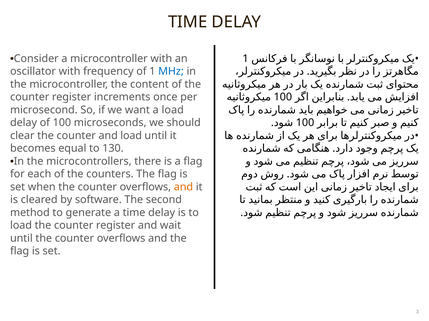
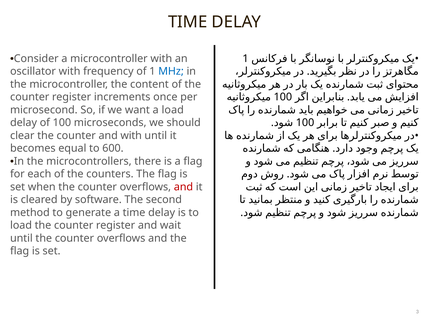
and load: load -> with (131, 136)
130: 130 -> 600 (113, 149)
and colour: orange -> red (183, 187)
